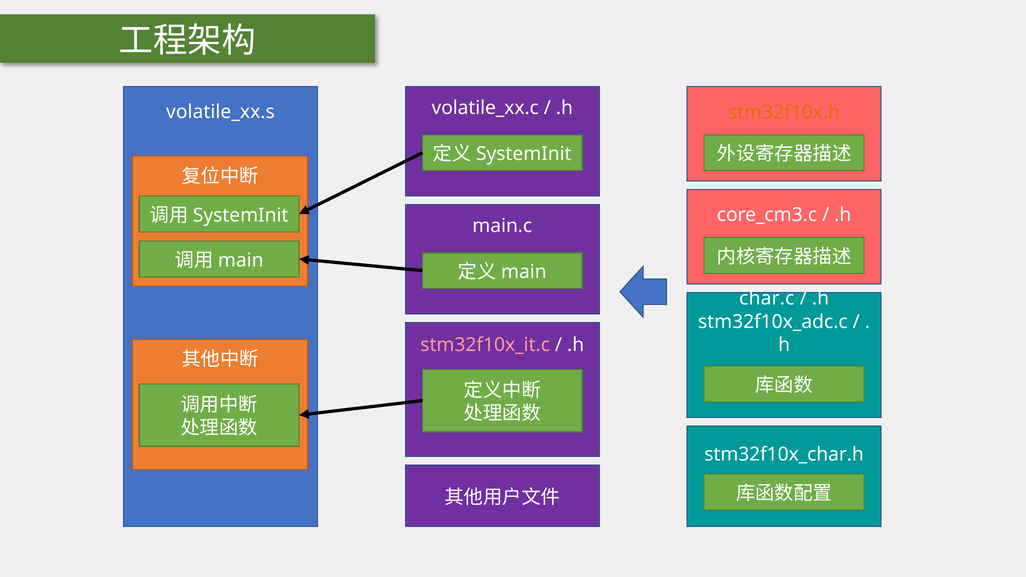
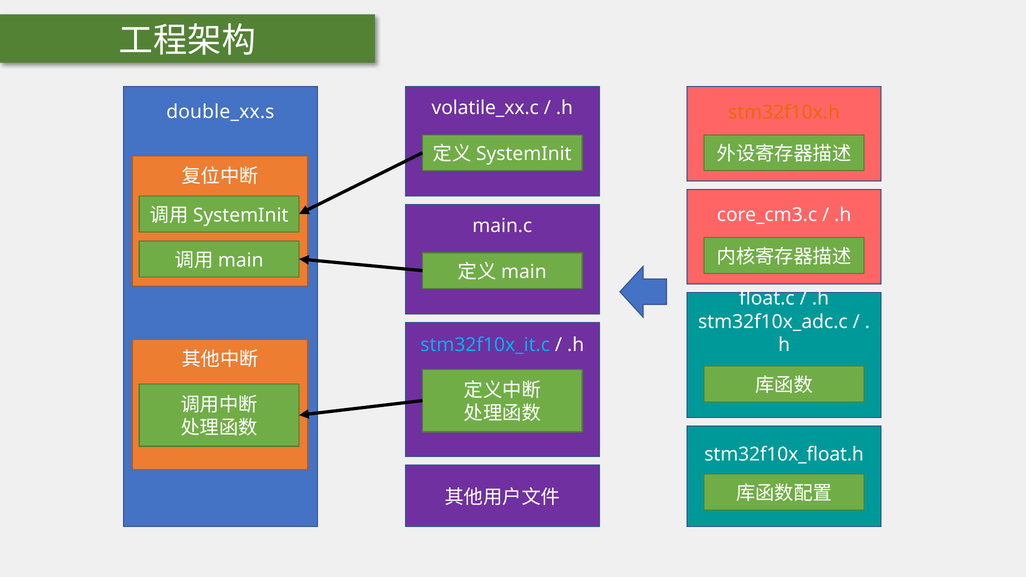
volatile_xx.s: volatile_xx.s -> double_xx.s (220, 112)
char.c: char.c -> float.c (767, 299)
stm32f10x_it.c colour: pink -> light blue (485, 345)
stm32f10x_char.h: stm32f10x_char.h -> stm32f10x_float.h (784, 455)
